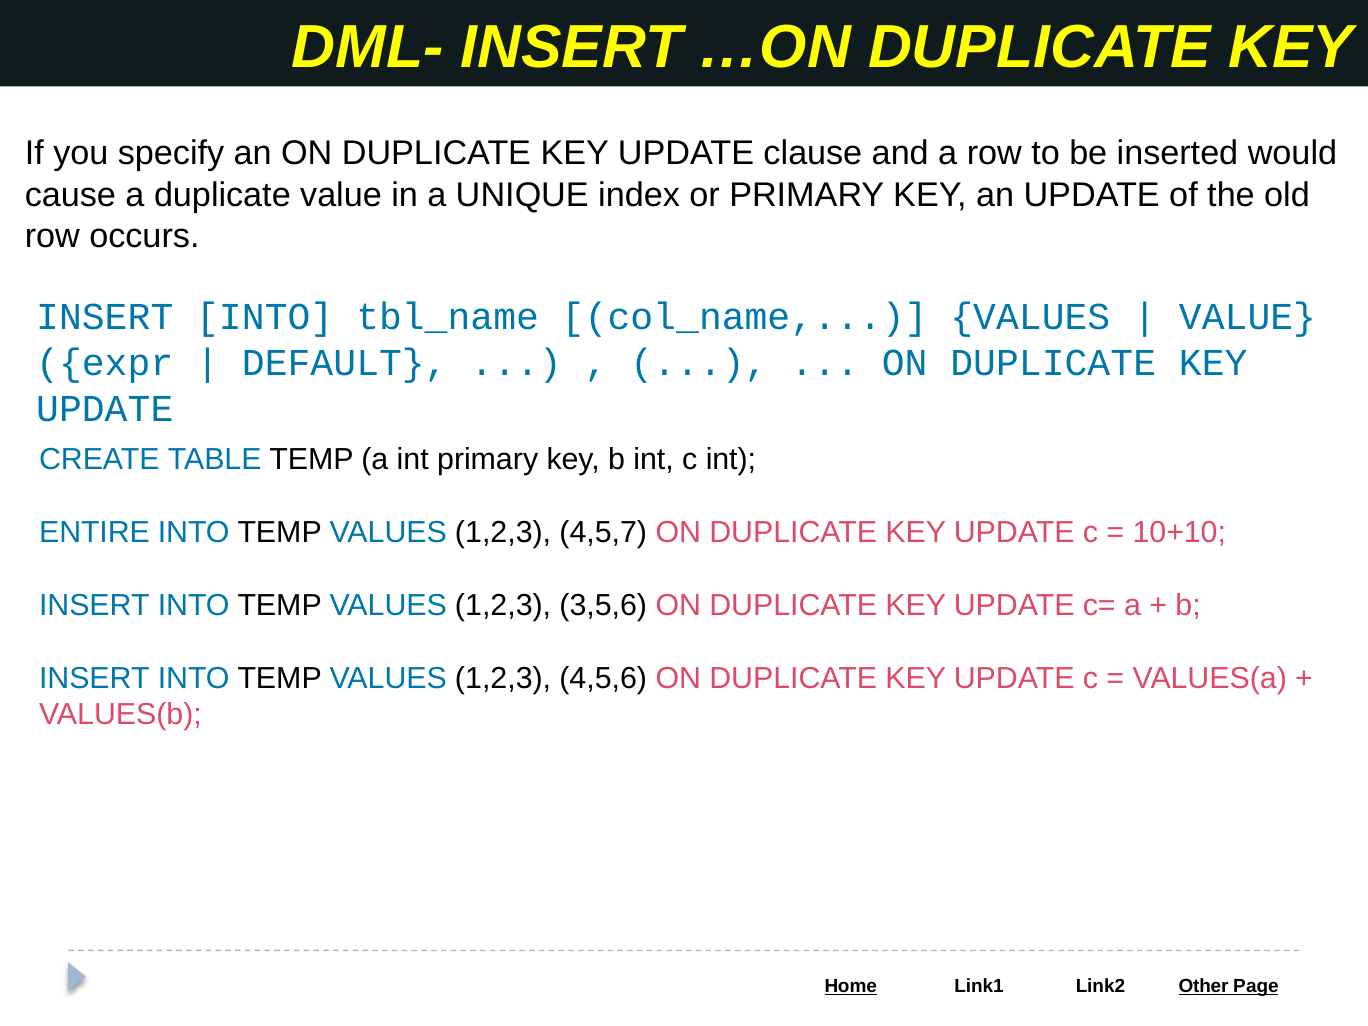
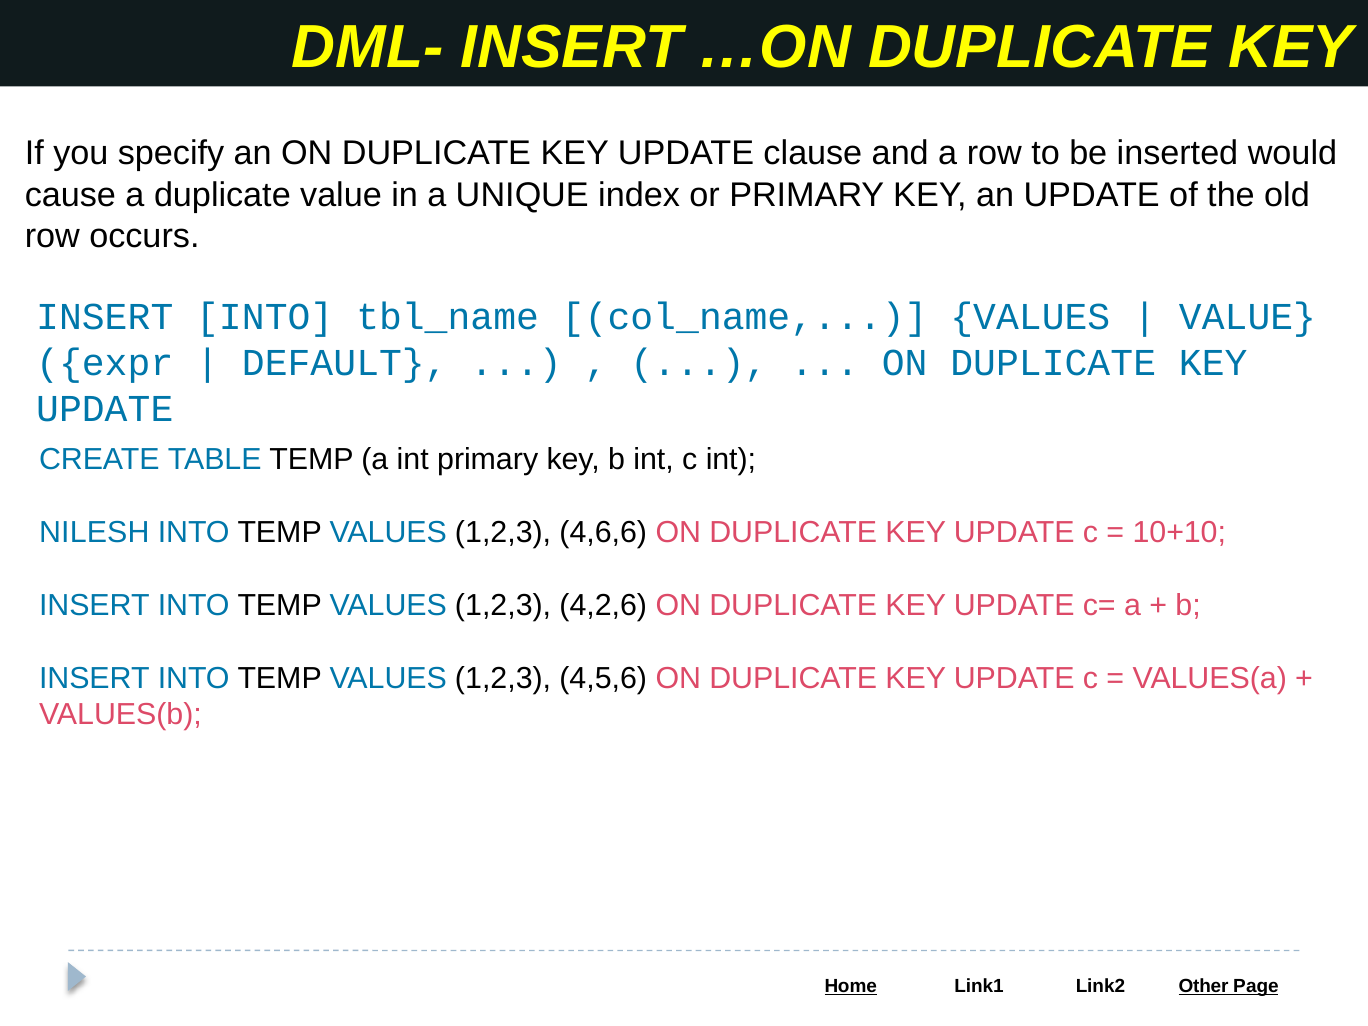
ENTIRE: ENTIRE -> NILESH (94, 532)
4,5,7: 4,5,7 -> 4,6,6 (603, 532)
3,5,6: 3,5,6 -> 4,2,6 (603, 605)
